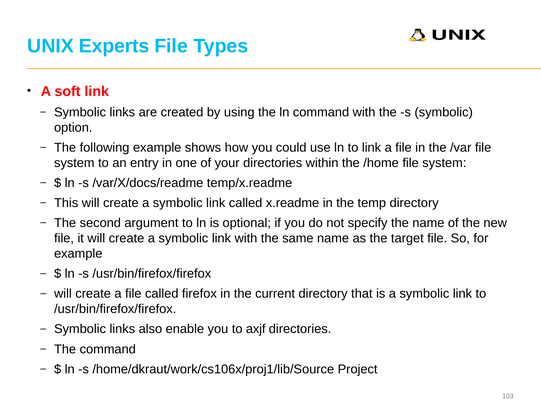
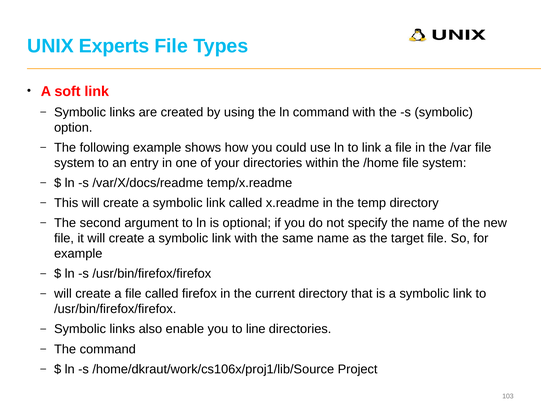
axjf: axjf -> line (256, 329)
